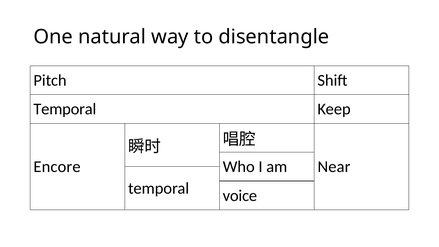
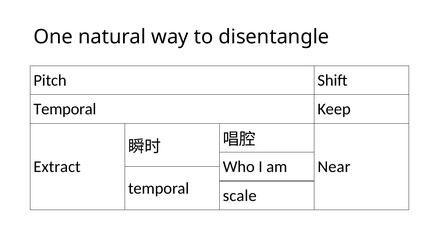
Encore: Encore -> Extract (57, 167)
voice: voice -> scale (240, 196)
